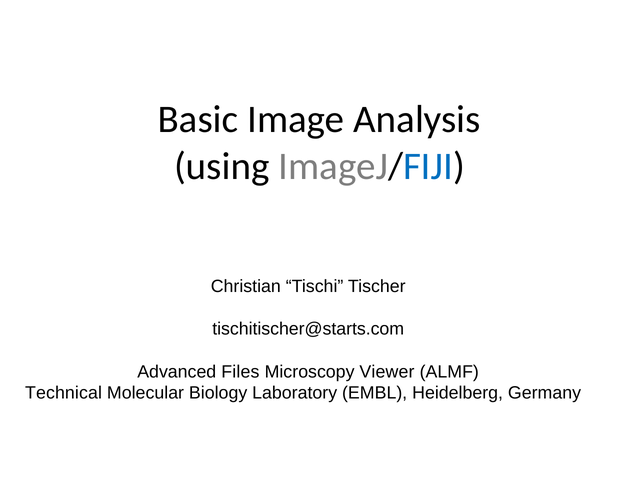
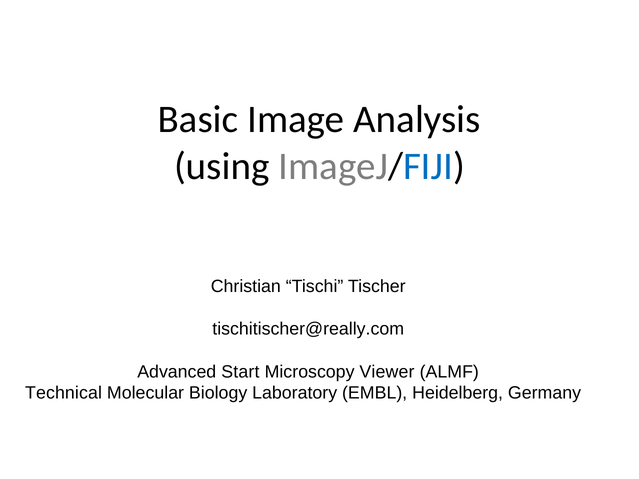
tischitischer@starts.com: tischitischer@starts.com -> tischitischer@really.com (308, 329)
Files: Files -> Start (240, 372)
